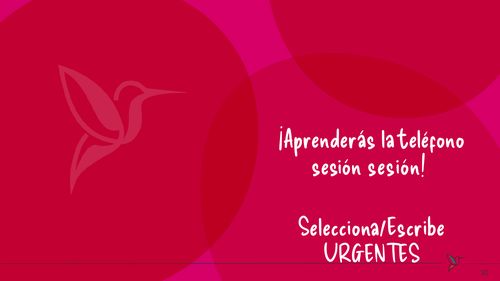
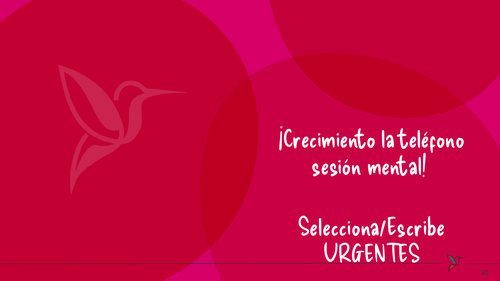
¡Aprenderás: ¡Aprenderás -> ¡Crecimiento (327, 140)
sesión sesión: sesión -> mental (397, 167)
